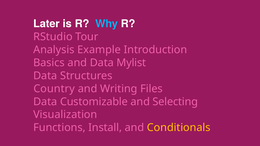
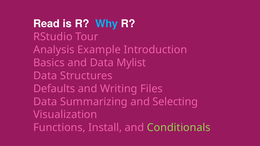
Later: Later -> Read (47, 24)
Country: Country -> Defaults (54, 89)
Customizable: Customizable -> Summarizing (94, 102)
Conditionals colour: yellow -> light green (179, 128)
